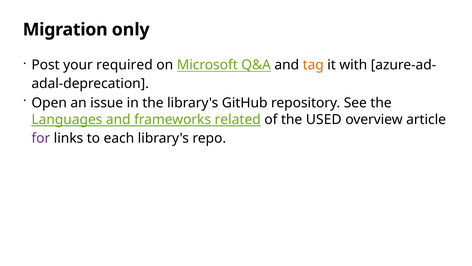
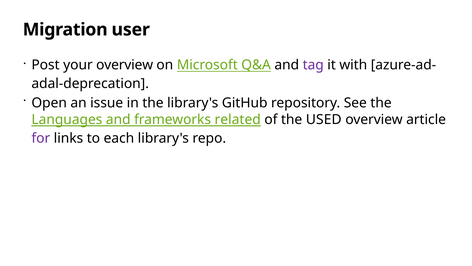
only: only -> user (131, 30)
your required: required -> overview (125, 65)
tag colour: orange -> purple (313, 65)
